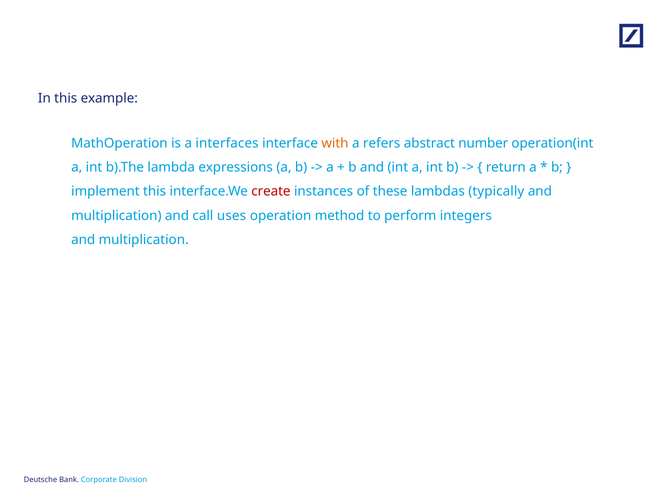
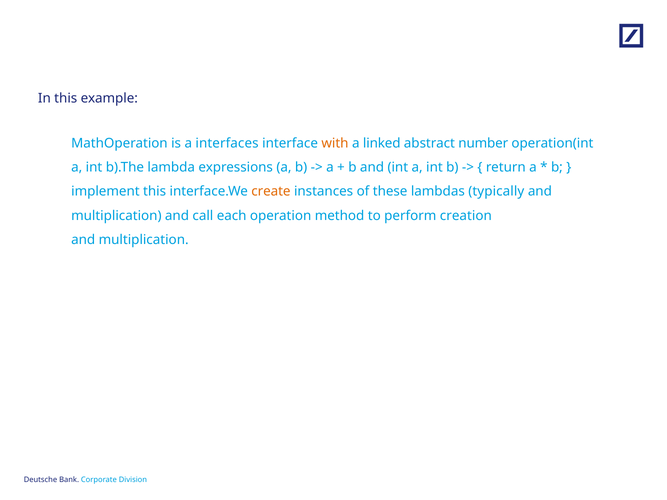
refers: refers -> linked (382, 143)
create colour: red -> orange (271, 192)
uses: uses -> each (232, 216)
integers: integers -> creation (466, 216)
